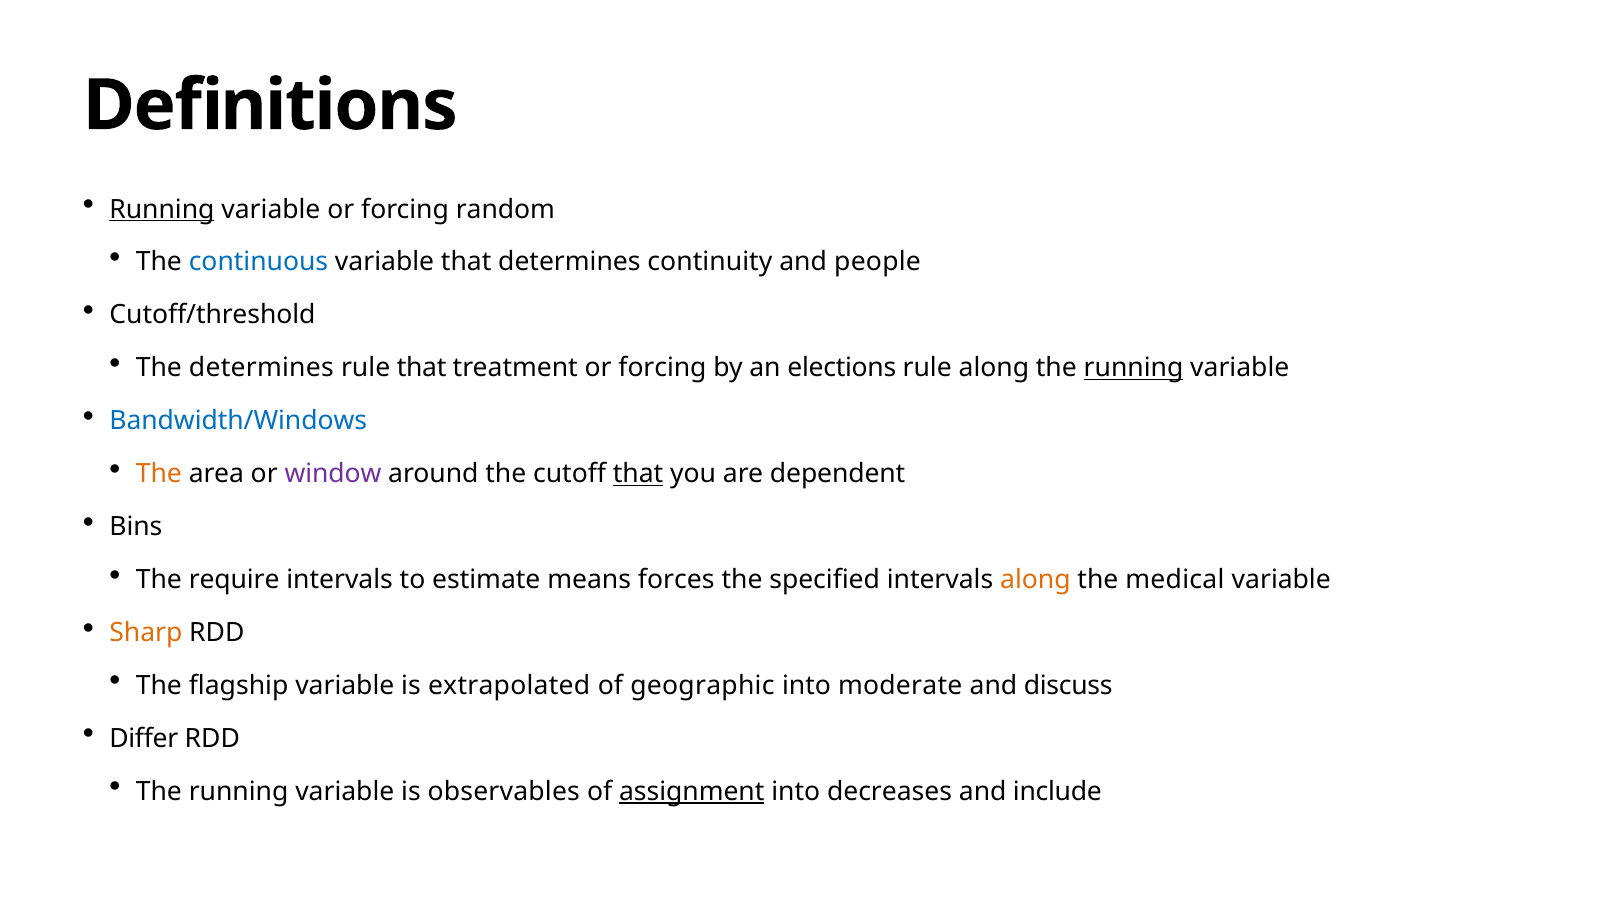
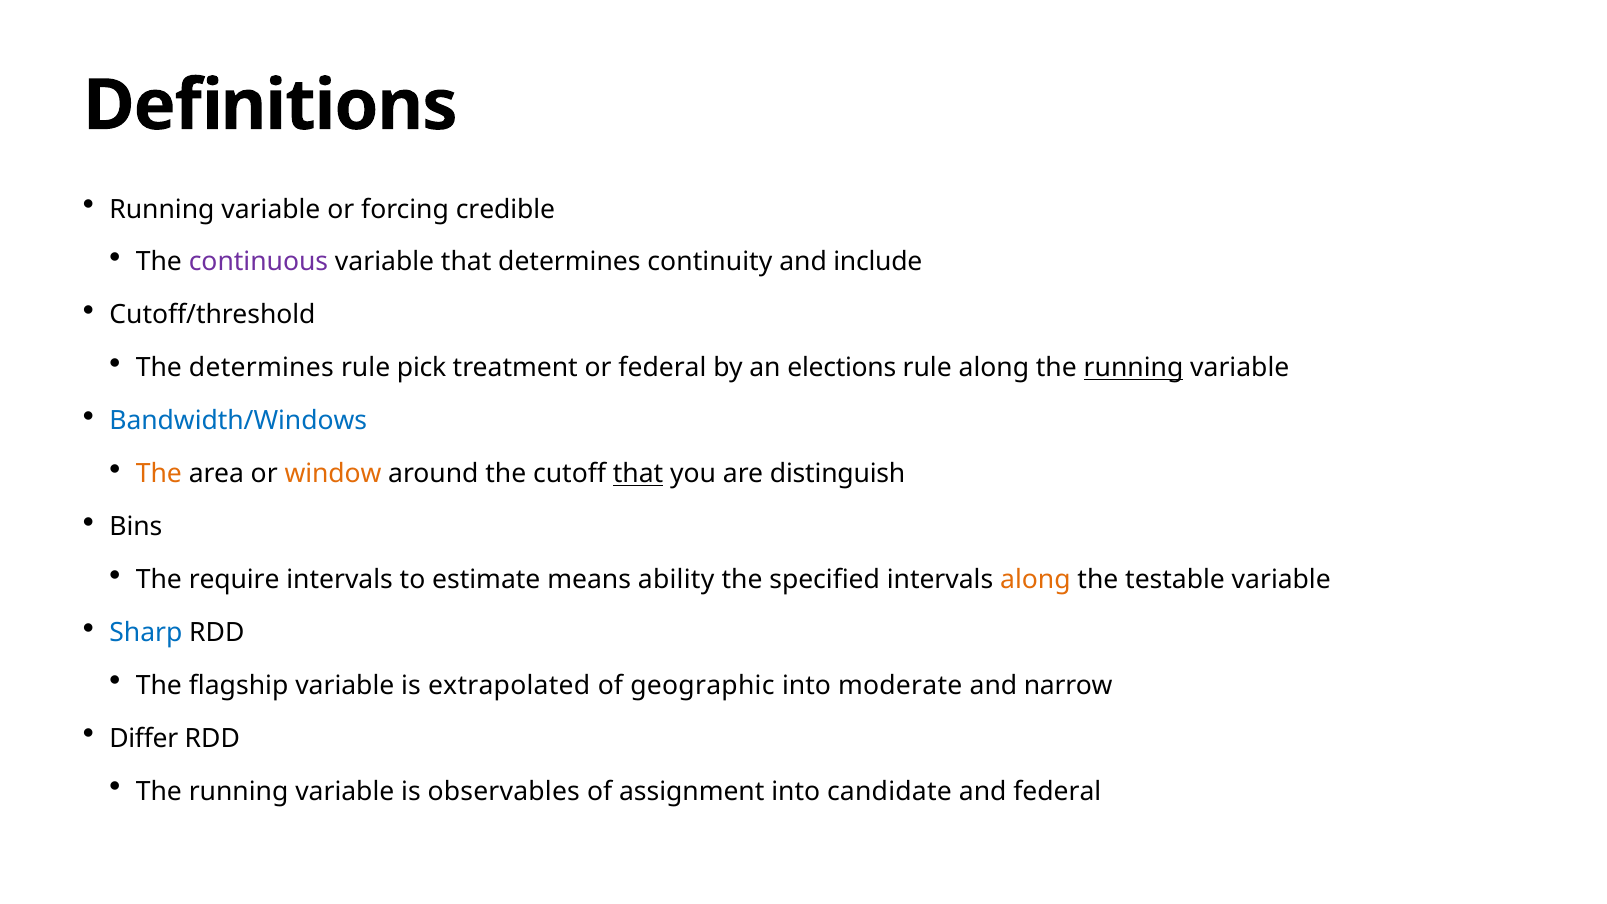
Running underline: present -> none (162, 209)
random: random -> credible (505, 209)
continuous colour: blue -> purple (258, 262)
people: people -> include (878, 262)
rule that: that -> pick (422, 368)
treatment or forcing: forcing -> federal (662, 368)
window colour: purple -> orange (333, 474)
dependent: dependent -> distinguish (838, 474)
forces: forces -> ability (676, 580)
medical: medical -> testable (1175, 580)
Sharp colour: orange -> blue (146, 633)
discuss: discuss -> narrow (1068, 686)
assignment underline: present -> none (692, 791)
decreases: decreases -> candidate (889, 791)
and include: include -> federal (1057, 791)
